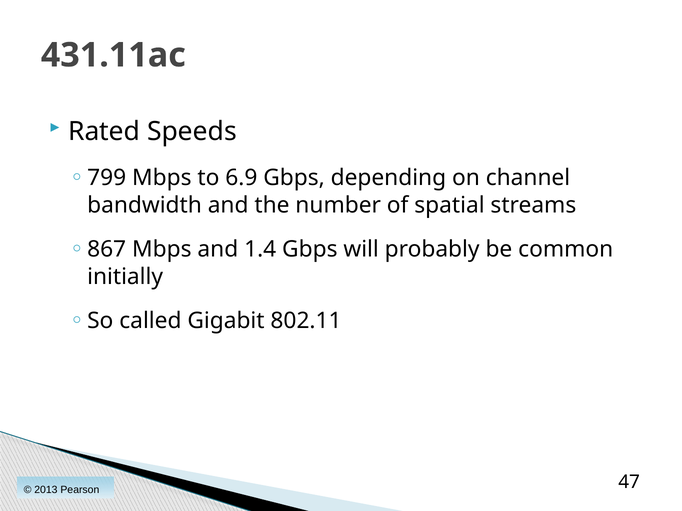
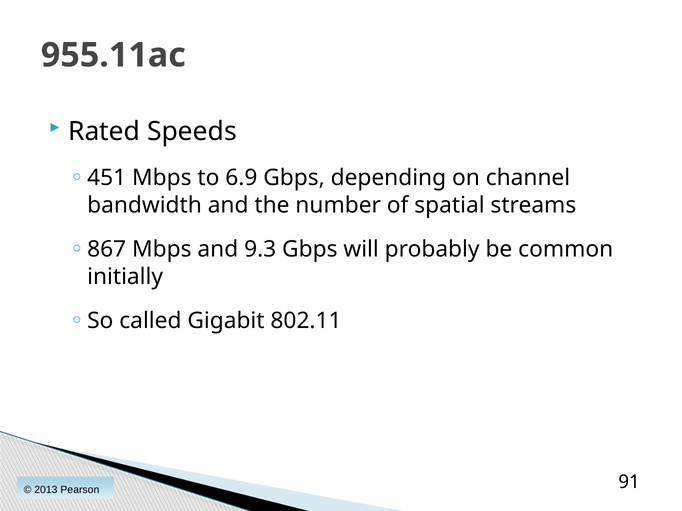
431.11ac: 431.11ac -> 955.11ac (113, 55)
799: 799 -> 451 (107, 178)
1.4: 1.4 -> 9.3 (260, 250)
47: 47 -> 91 (629, 482)
